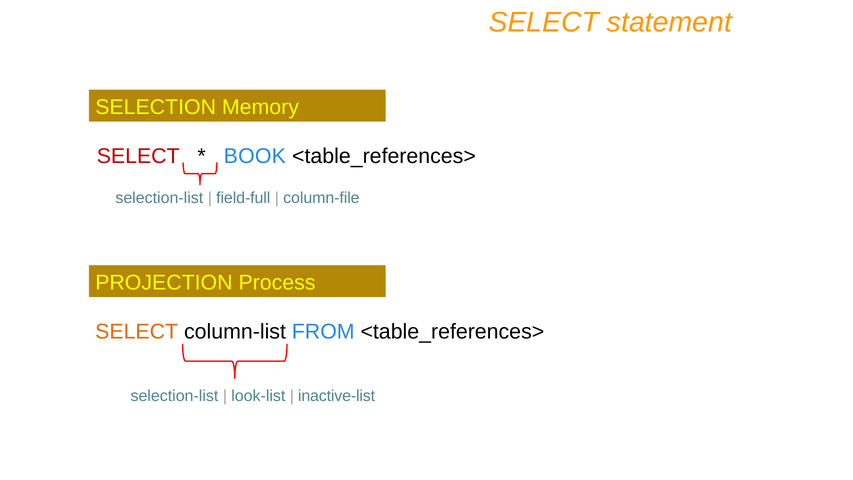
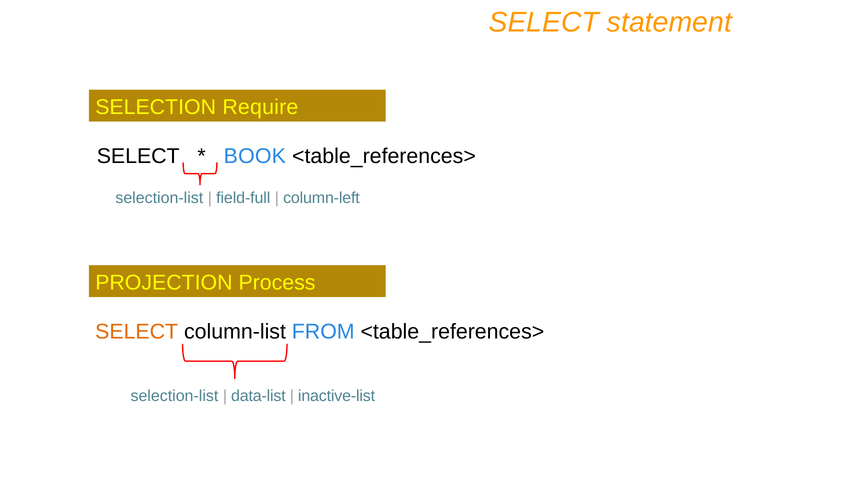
Memory: Memory -> Require (260, 107)
SELECT colour: red -> black (138, 156)
column-file: column-file -> column-left (321, 198)
look-list: look-list -> data-list (258, 396)
